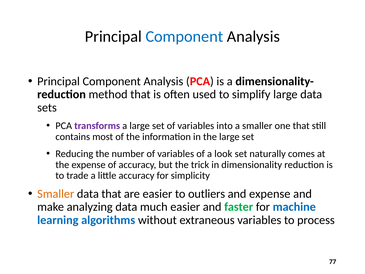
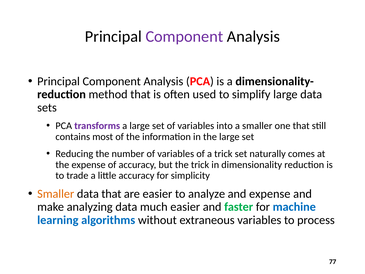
Component colour: blue -> purple (184, 36)
a look: look -> trick (223, 154)
outliers: outliers -> analyze (207, 194)
